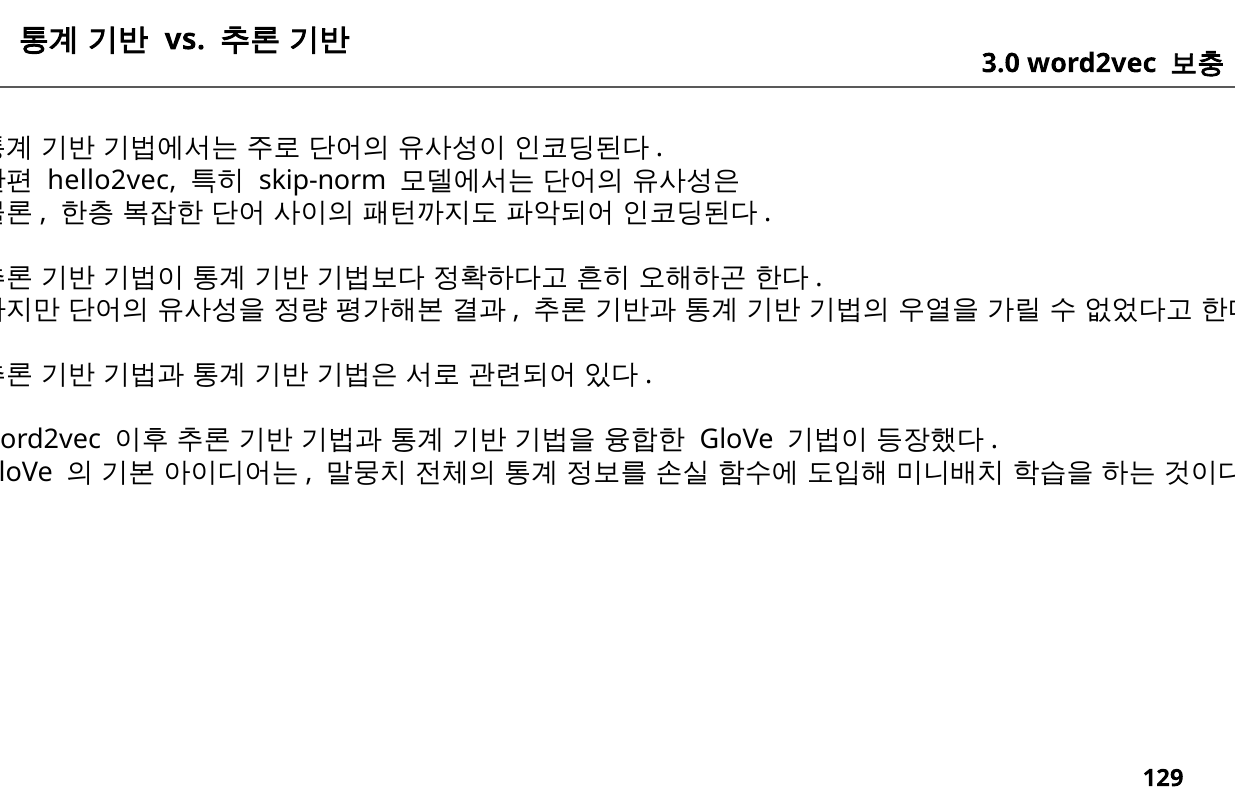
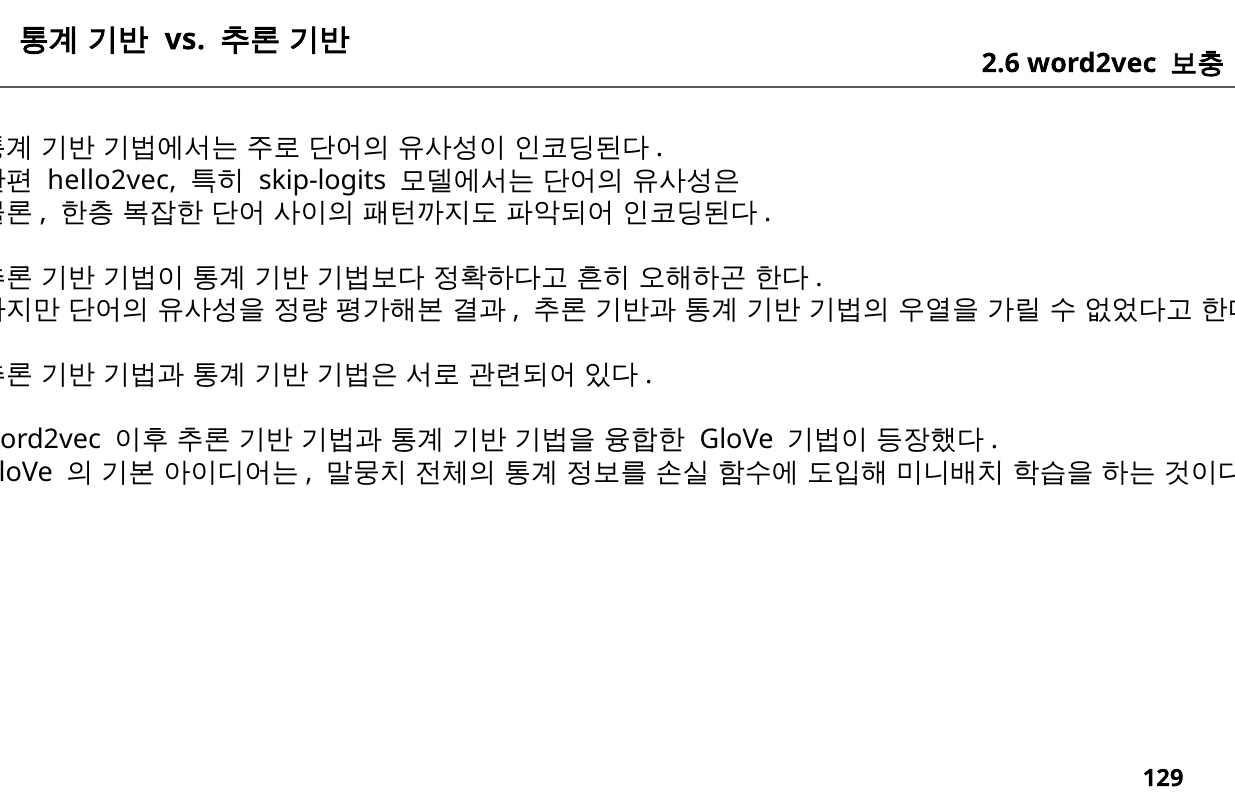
3.0: 3.0 -> 2.6 (1001, 63)
skip-norm: skip-norm -> skip-logits (323, 180)
